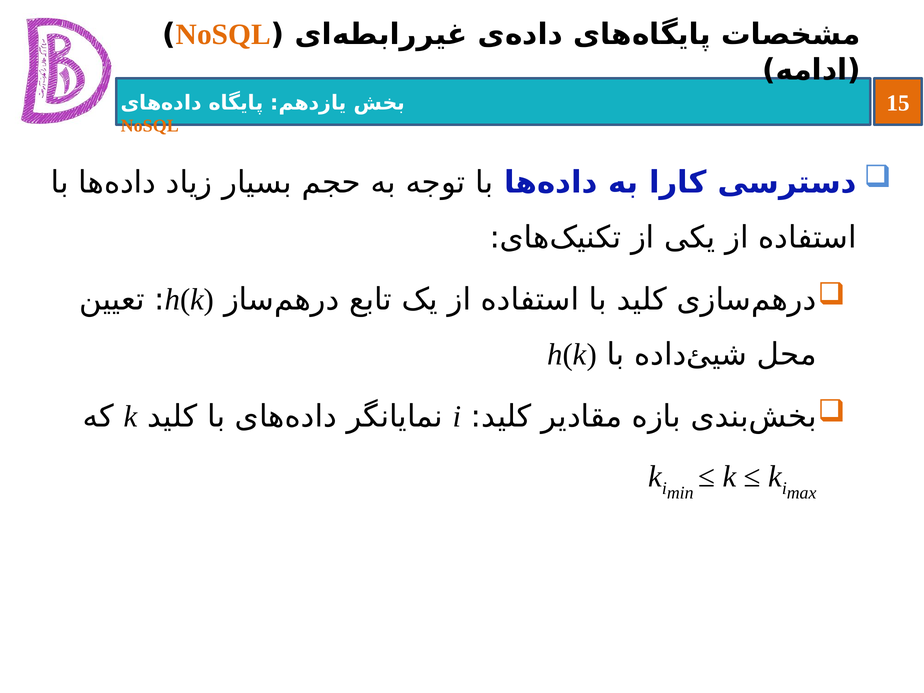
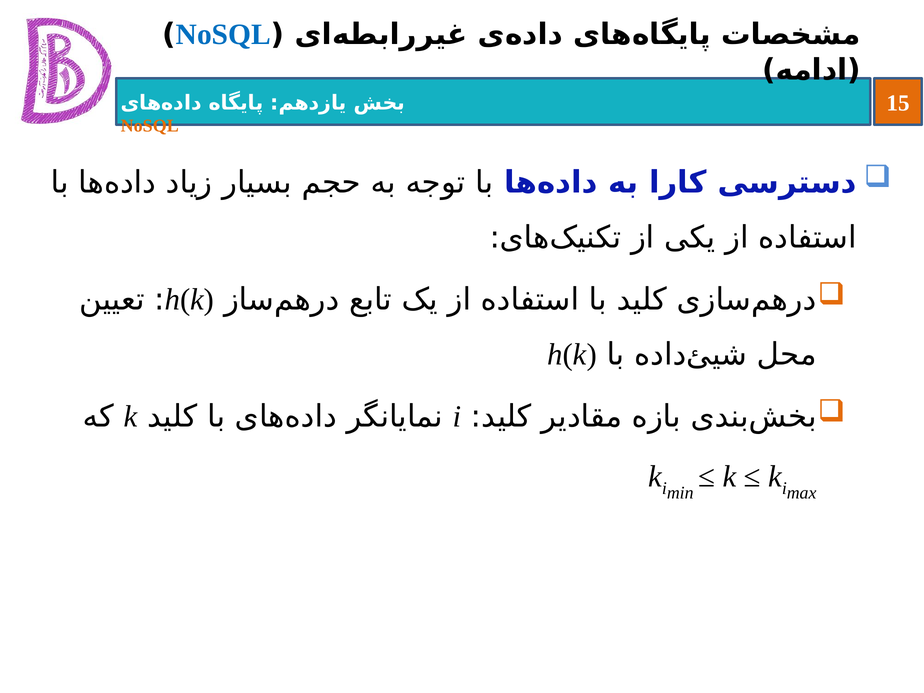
NoSQL colour: orange -> blue (223, 34)
